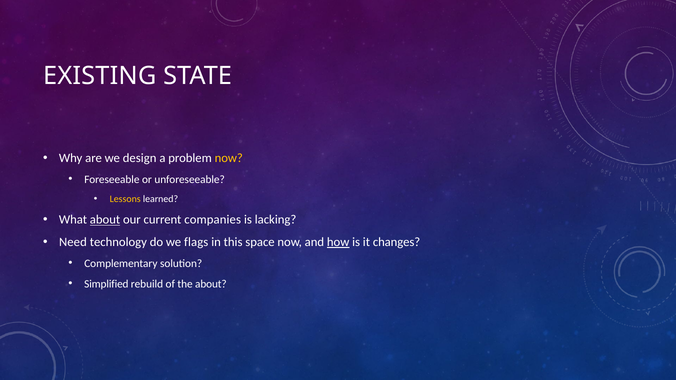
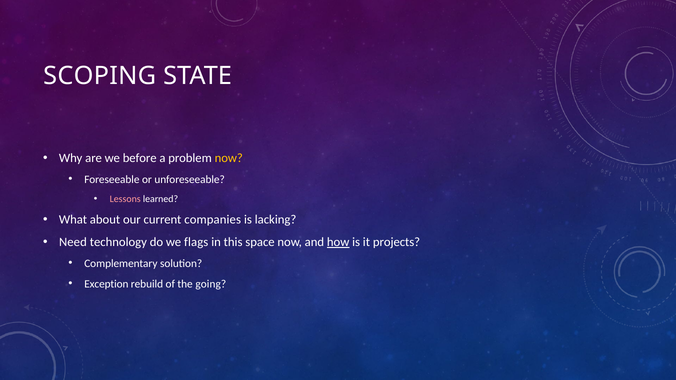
EXISTING: EXISTING -> SCOPING (100, 76)
design: design -> before (140, 158)
Lessons colour: yellow -> pink (125, 199)
about underline: present -> none (105, 220)
changes: changes -> projects (396, 242)
Simplified: Simplified -> Exception (106, 284)
the about: about -> going (211, 284)
